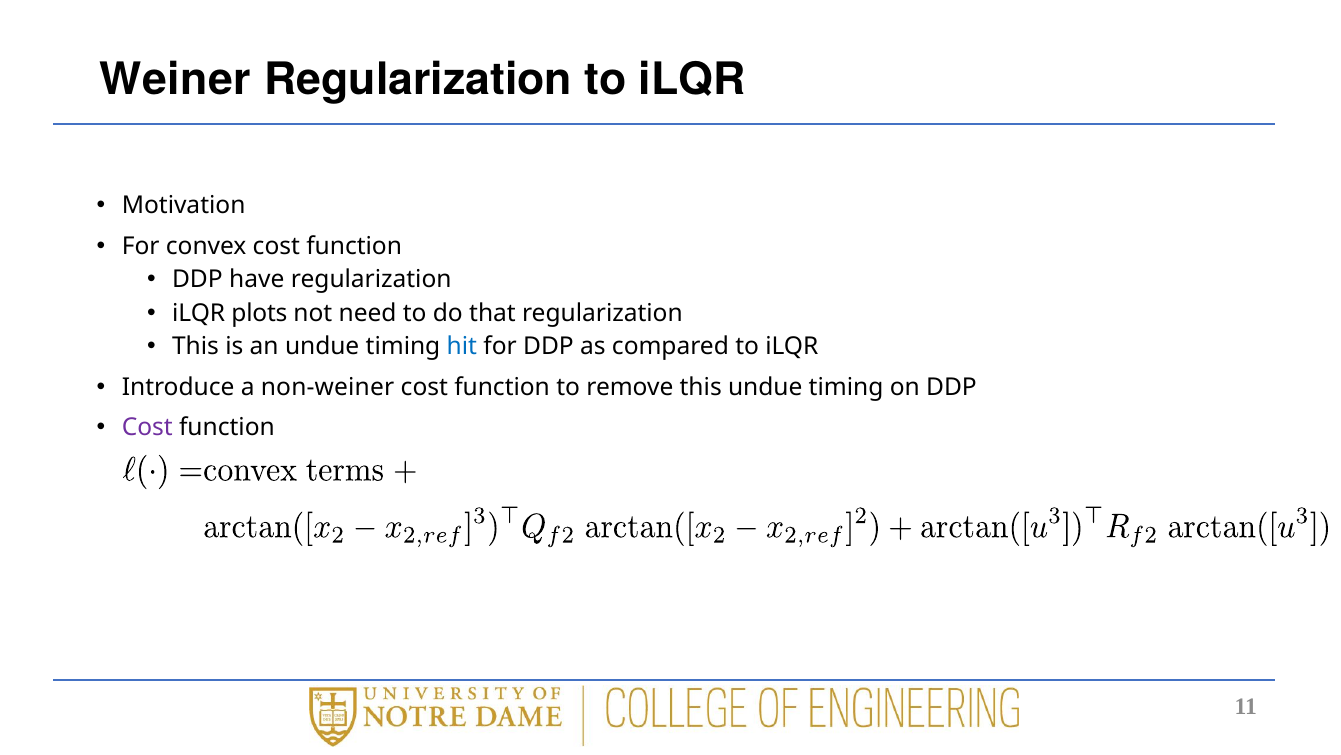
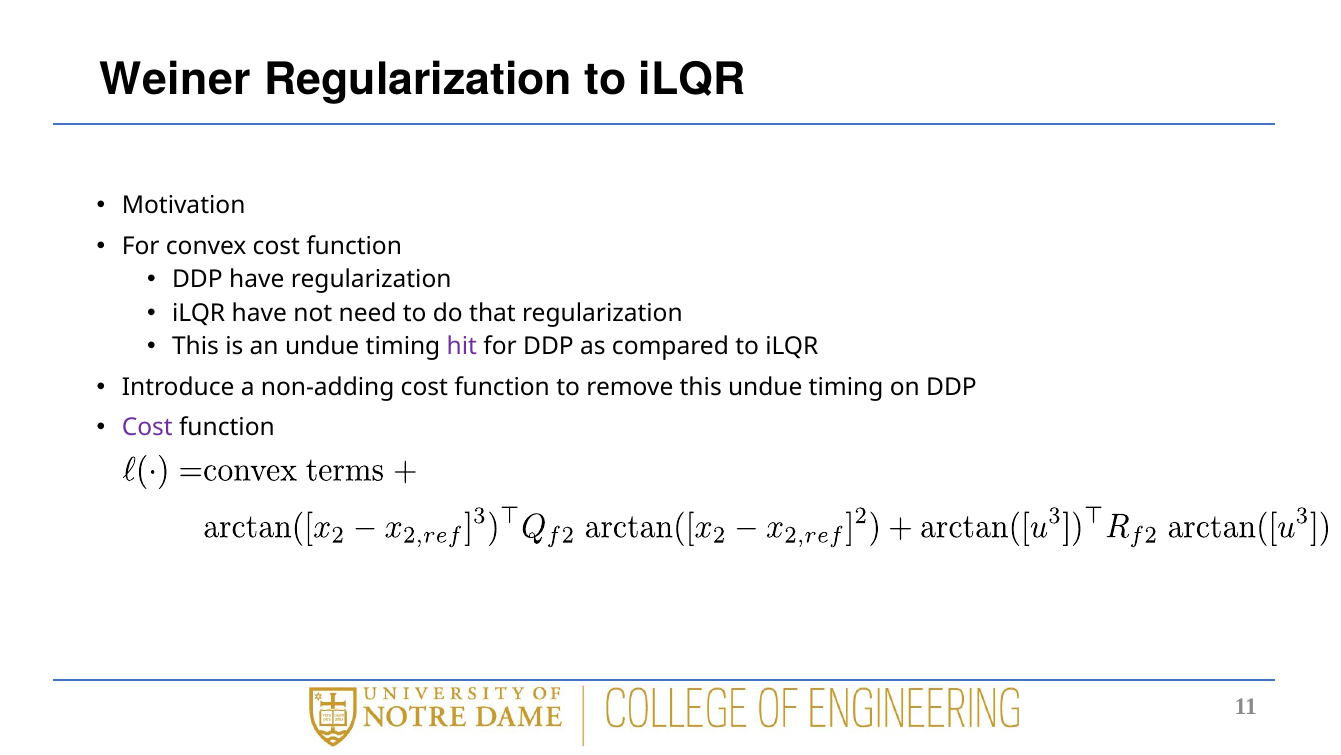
iLQR plots: plots -> have (259, 313)
hit colour: blue -> purple (462, 346)
non-weiner: non-weiner -> non-adding (328, 387)
